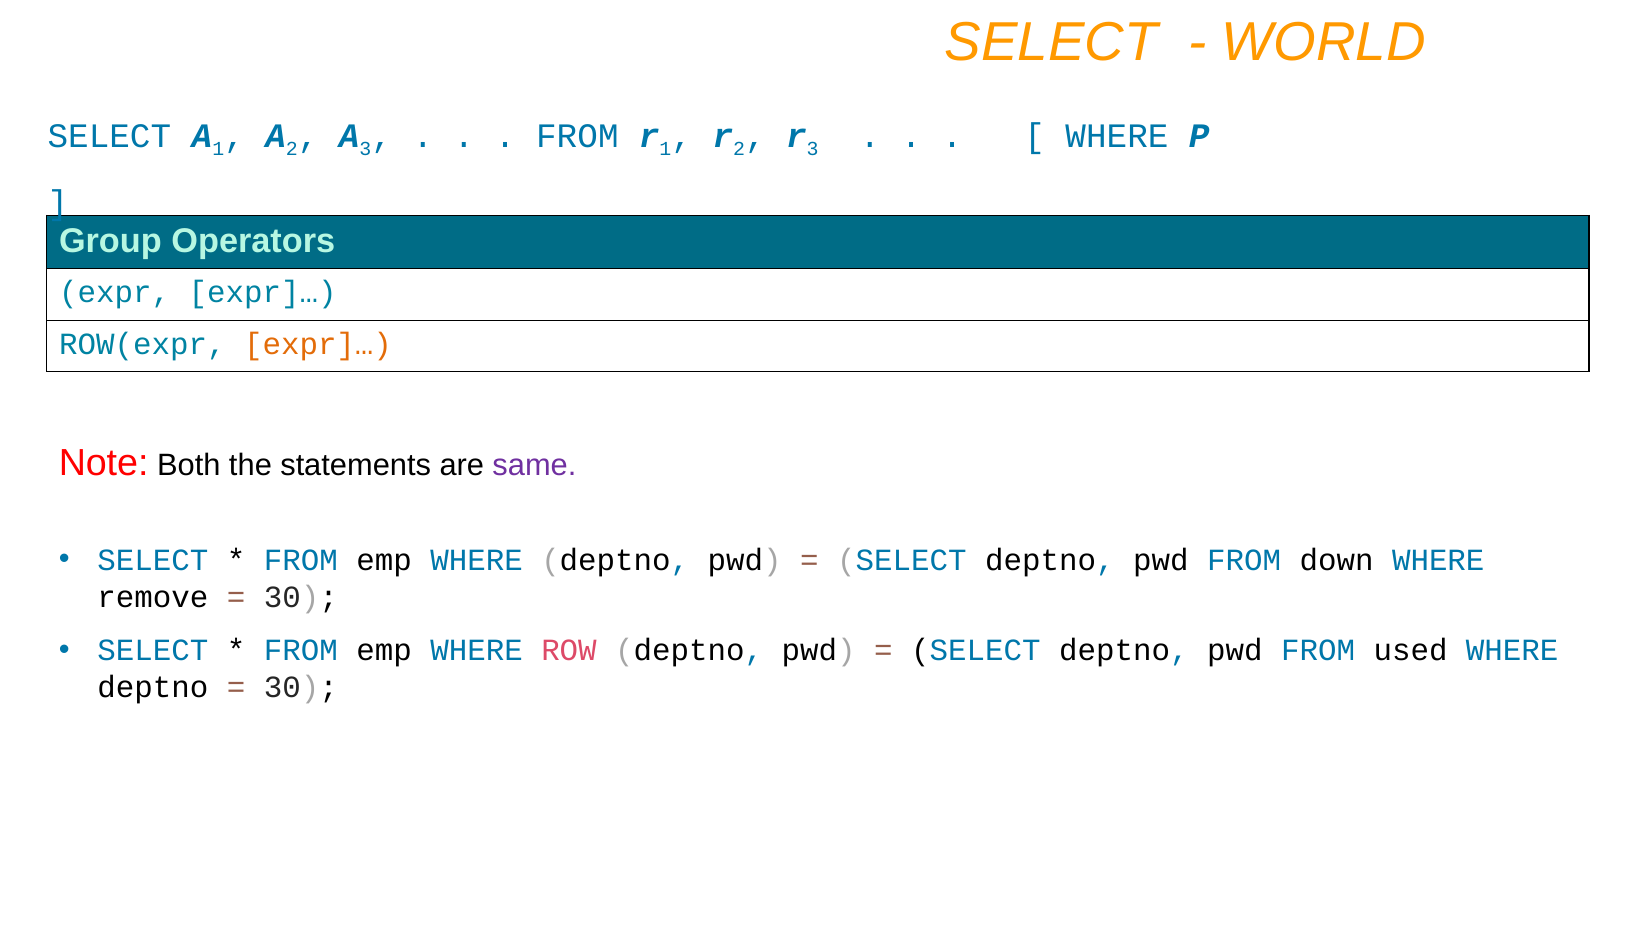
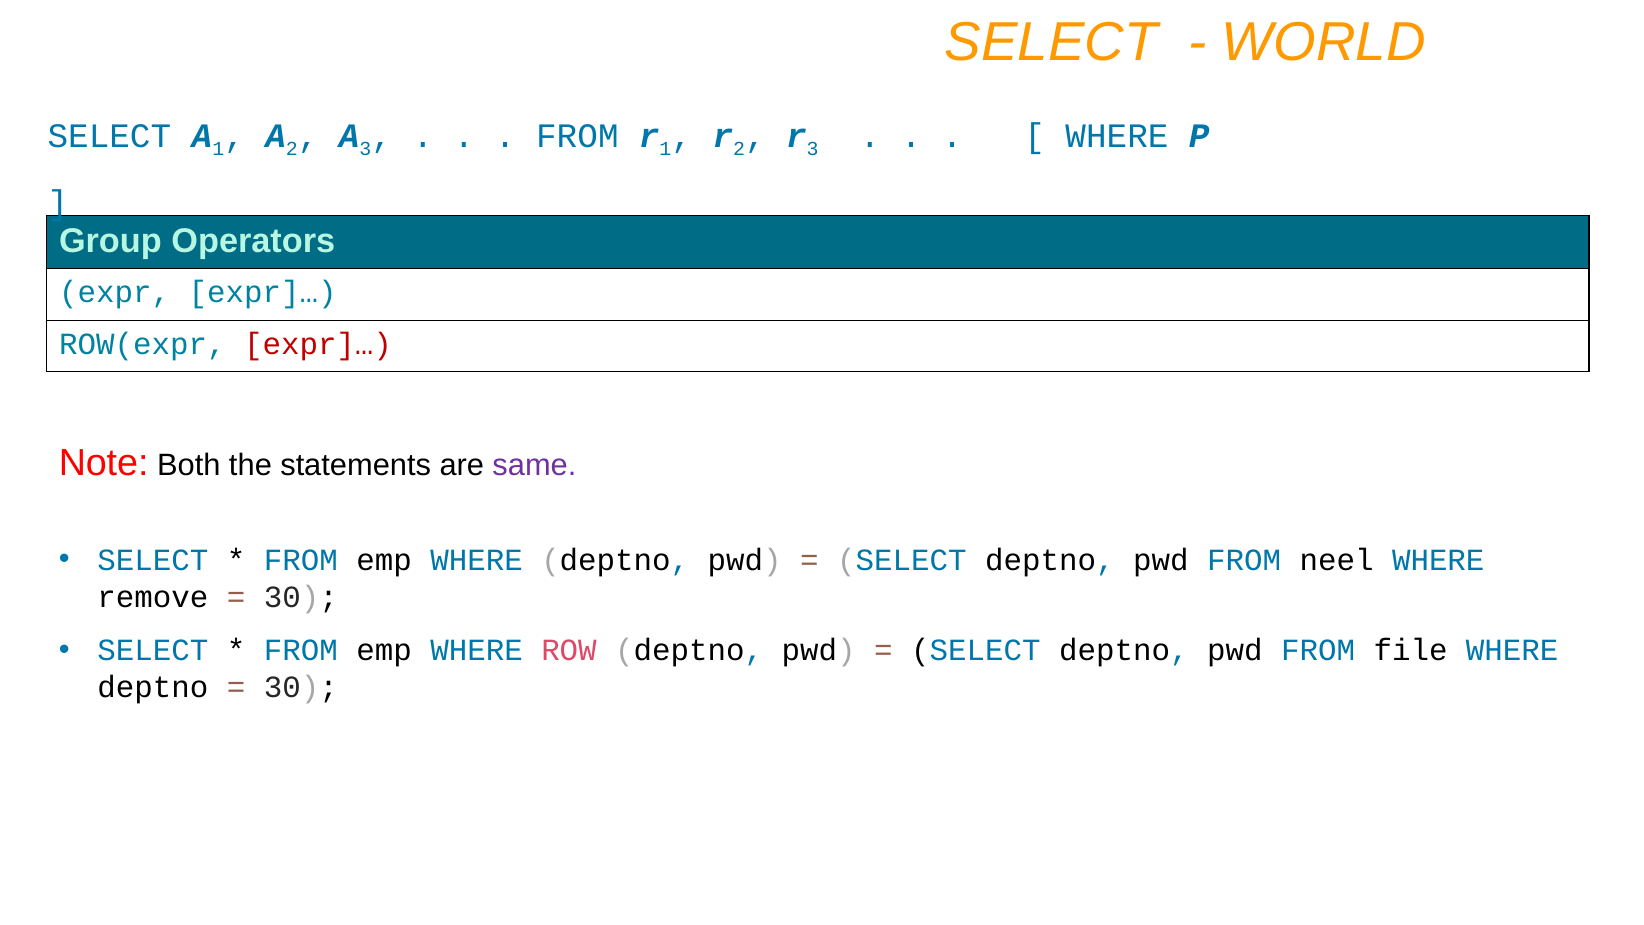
expr]… colour: orange -> red (318, 344)
down: down -> neel (1337, 560)
used: used -> file (1411, 650)
